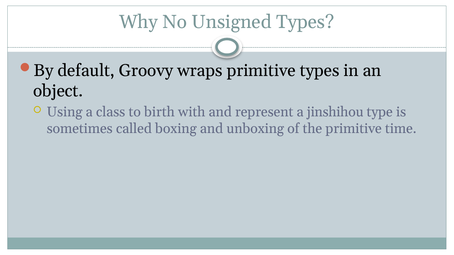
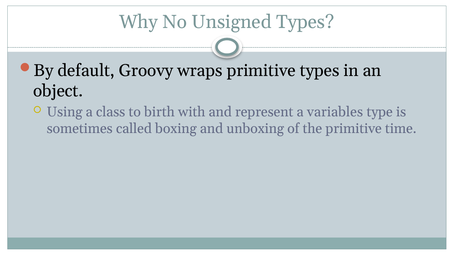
jinshihou: jinshihou -> variables (335, 112)
